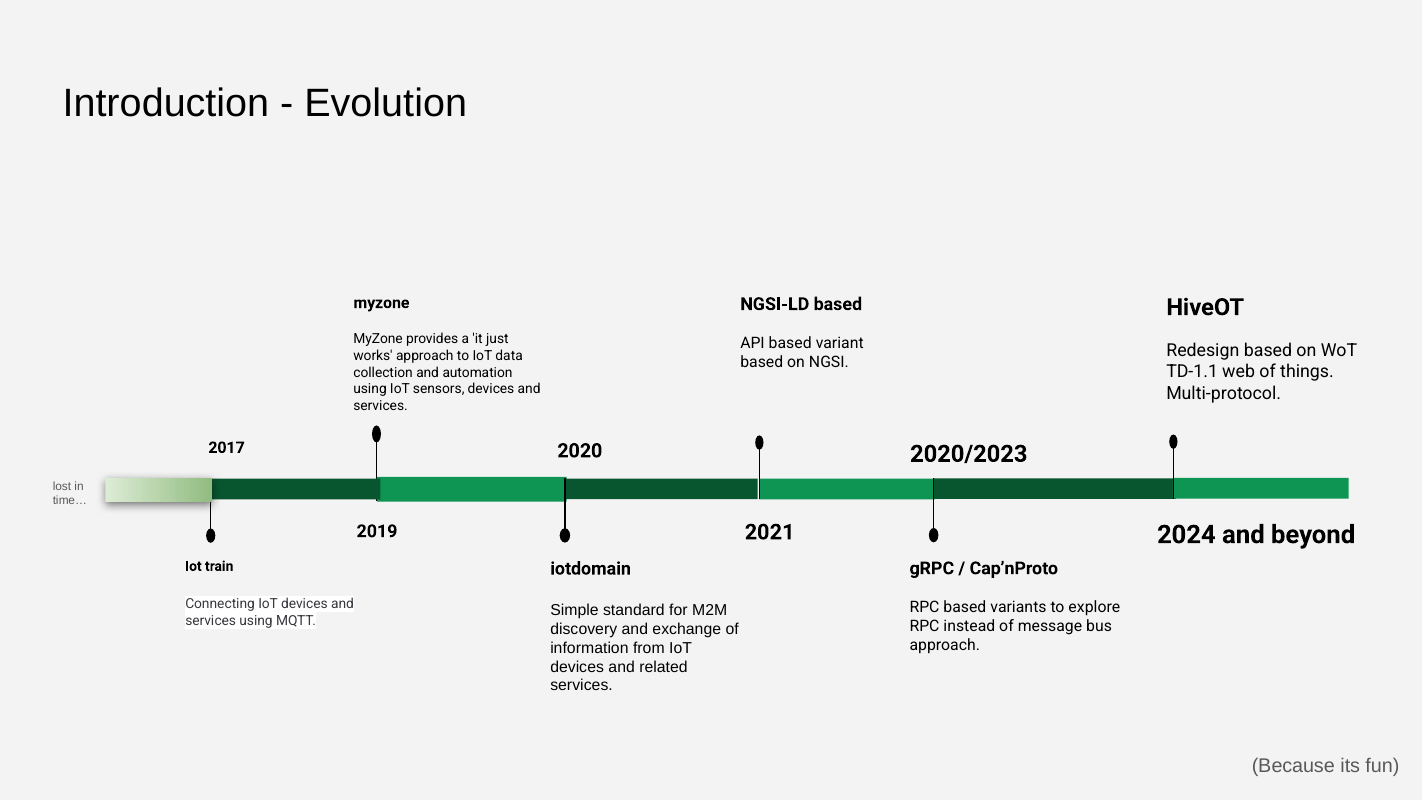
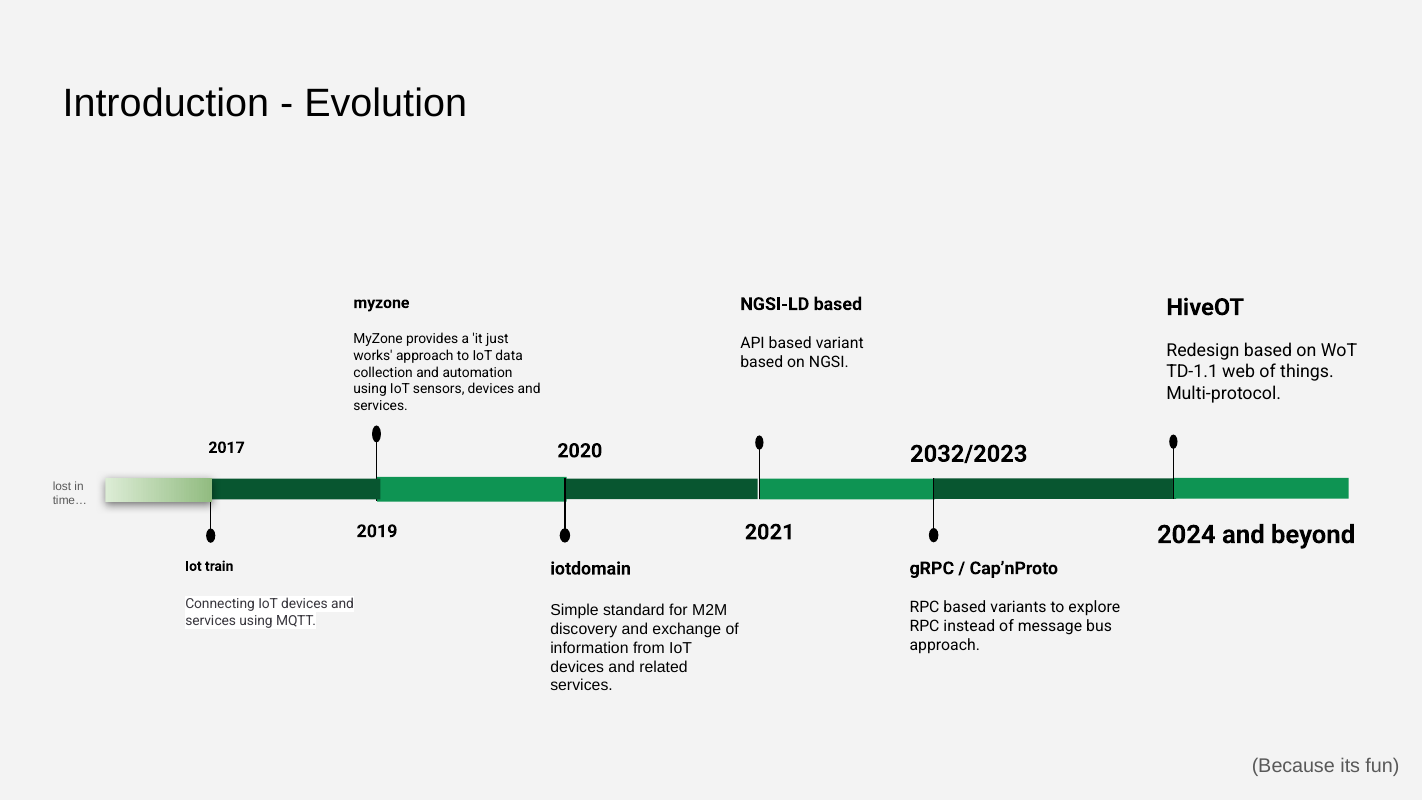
2020/2023: 2020/2023 -> 2032/2023 (969, 454)
